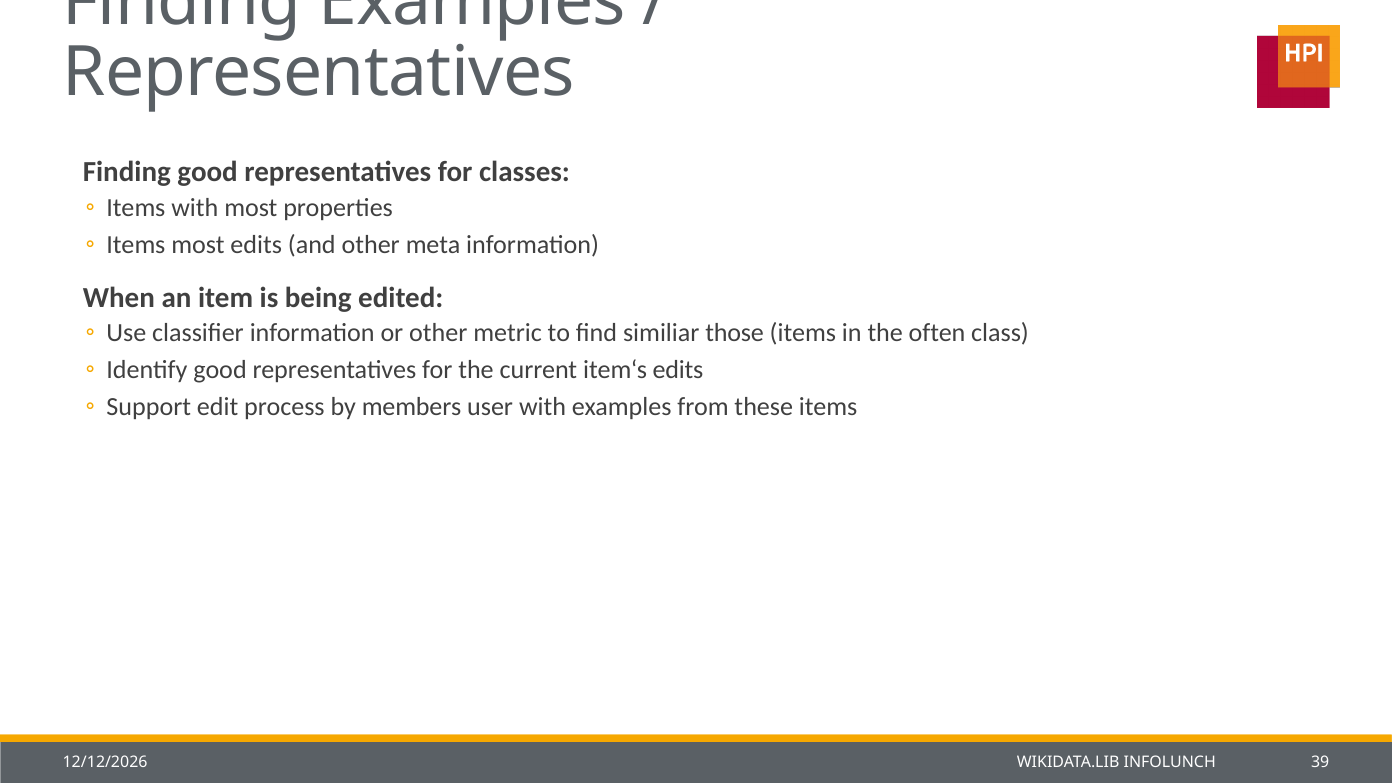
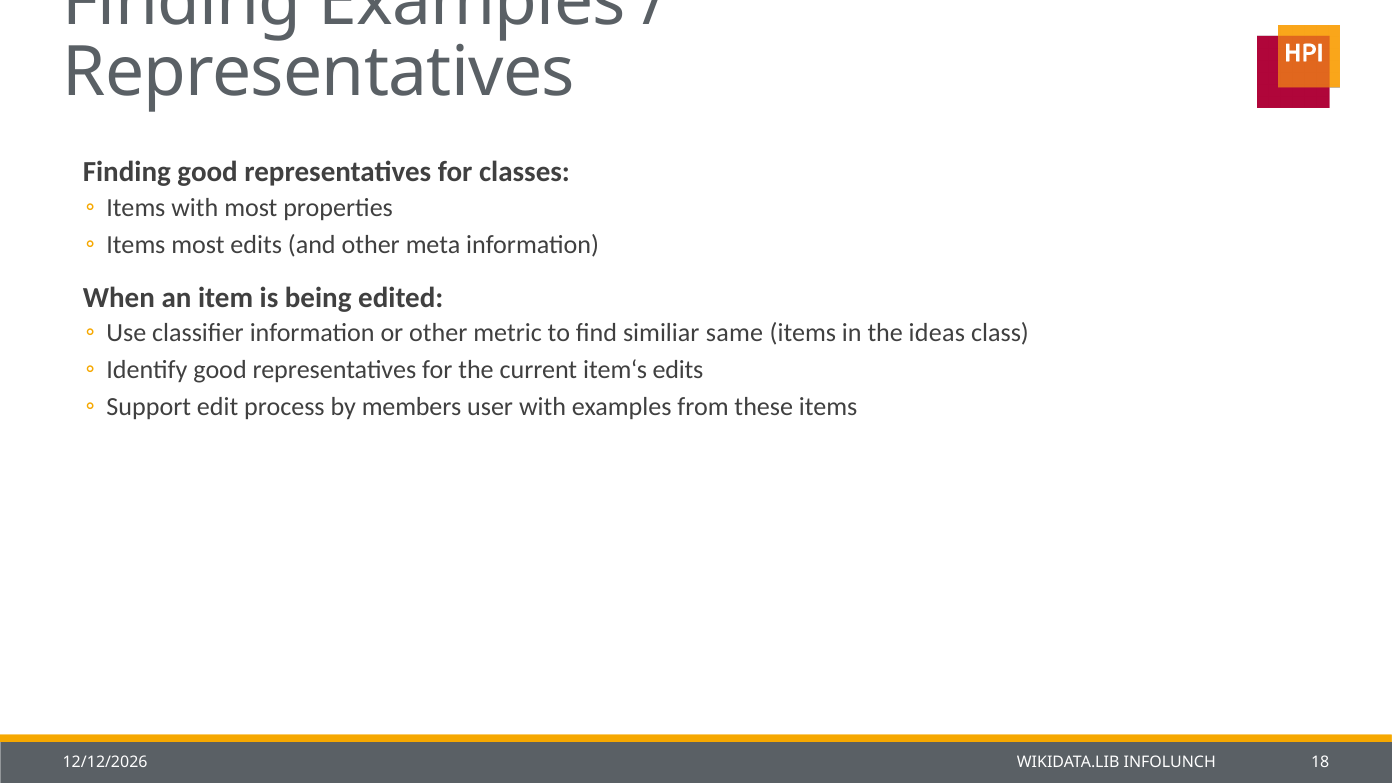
those: those -> same (734, 333)
often: often -> ideas (937, 333)
39: 39 -> 18 (1320, 762)
